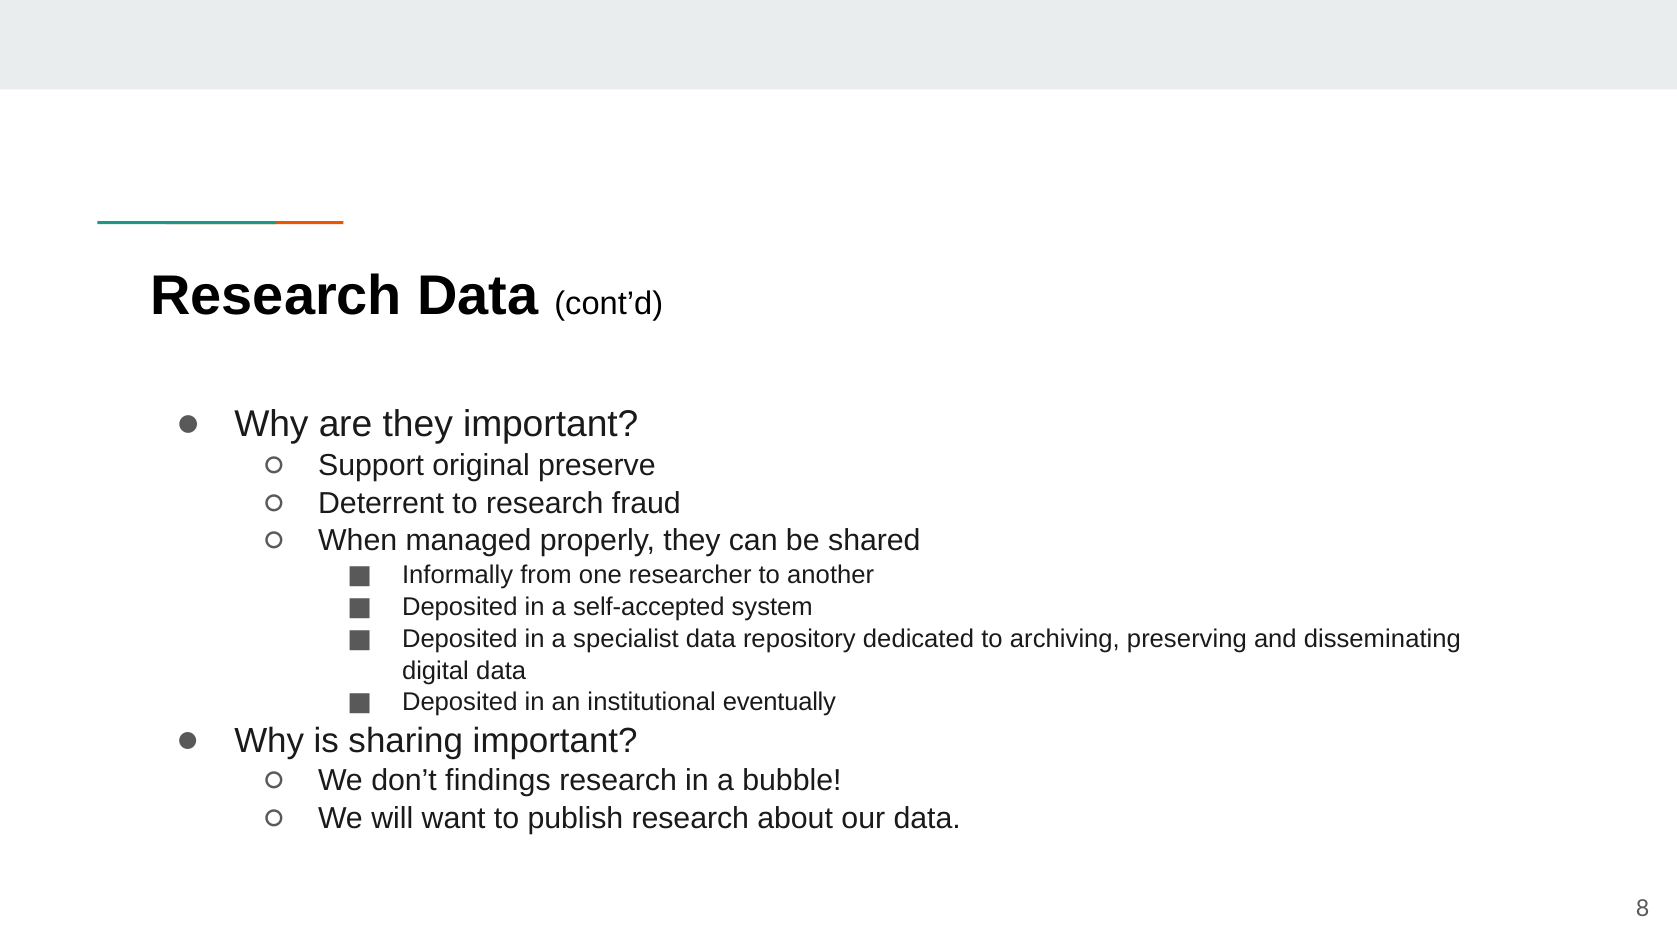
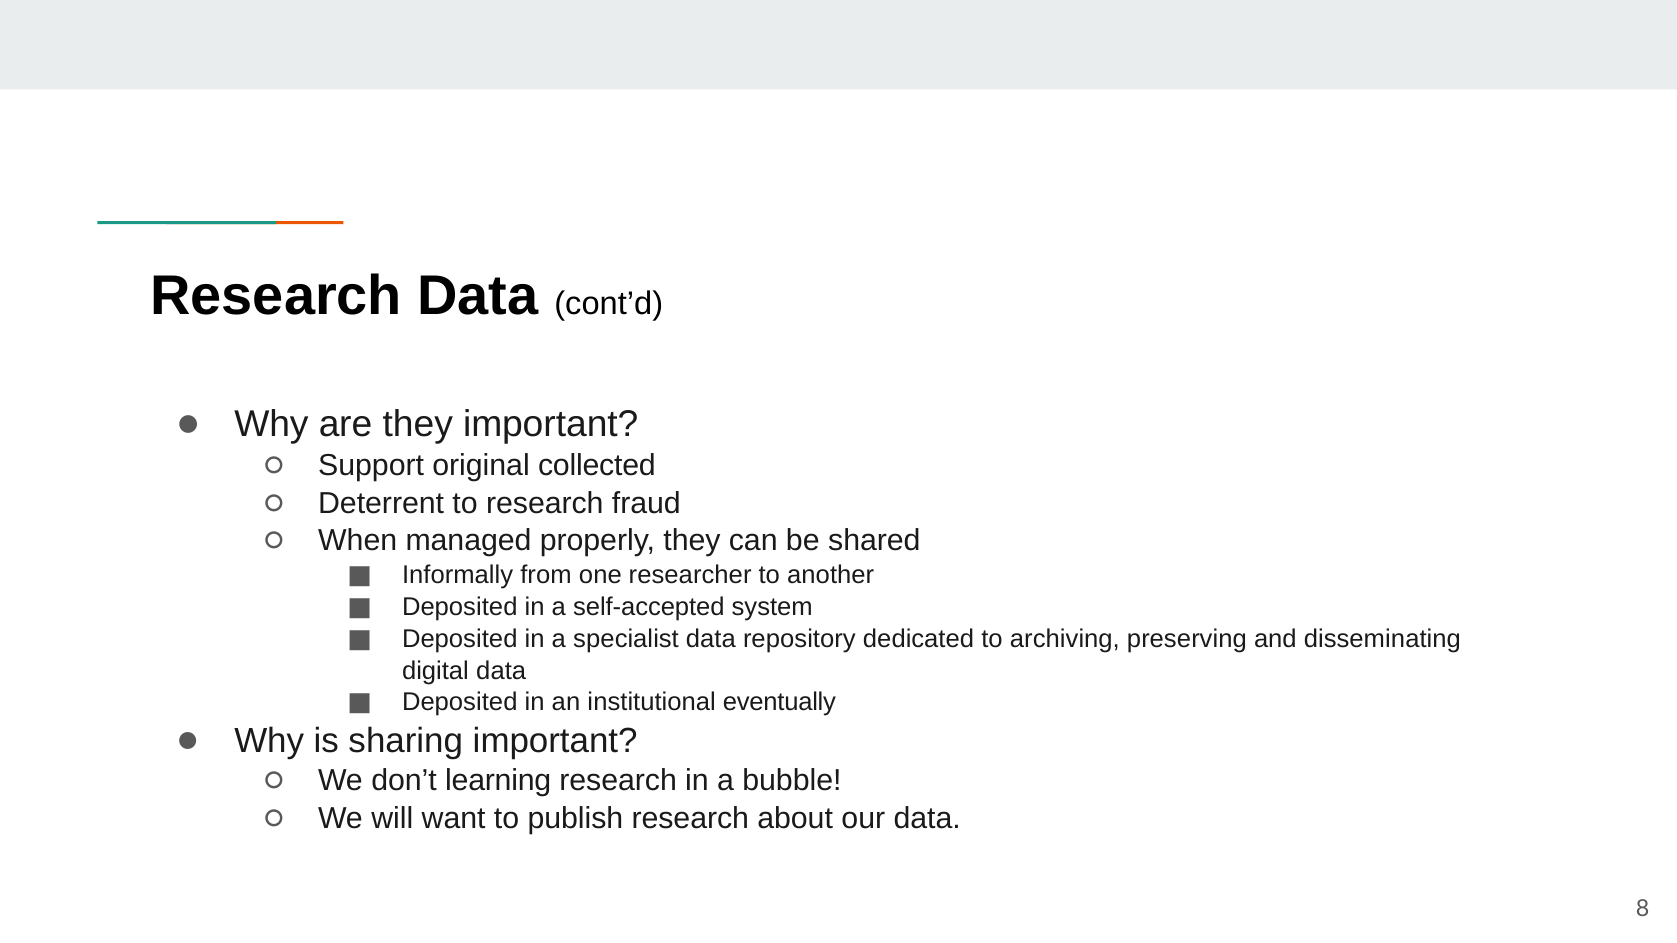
preserve: preserve -> collected (597, 466)
findings: findings -> learning (498, 781)
